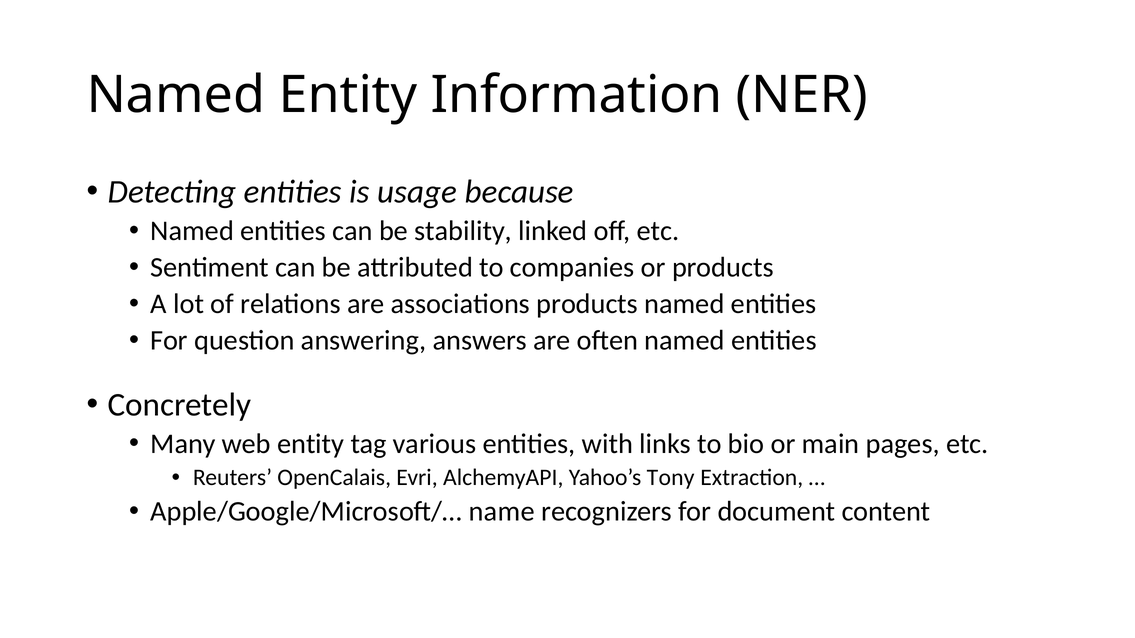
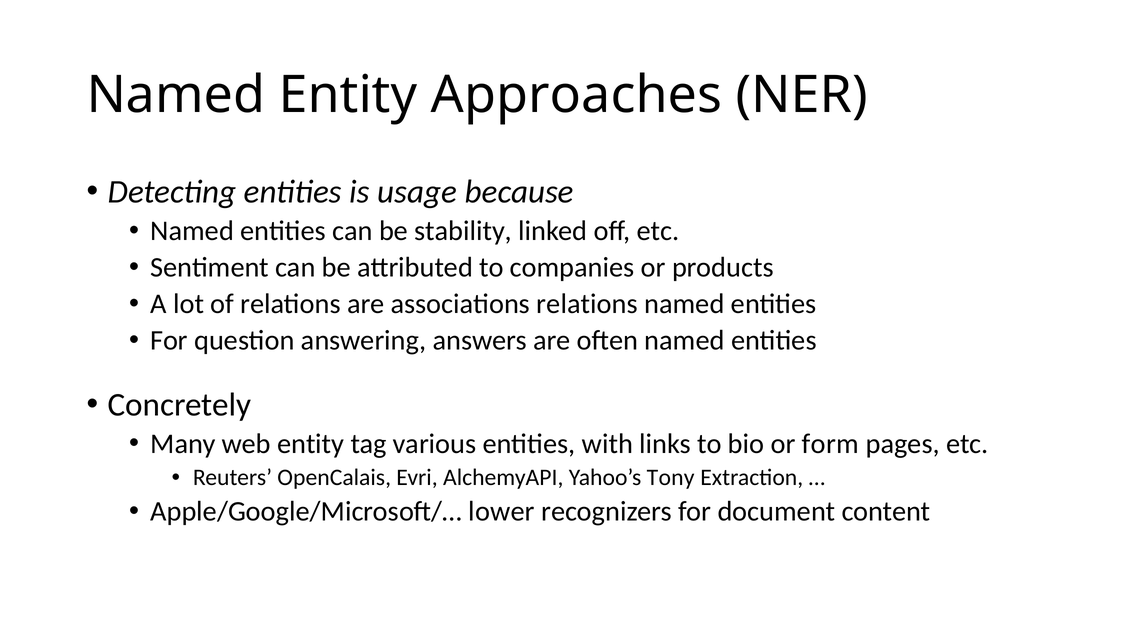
Information: Information -> Approaches (577, 95)
associations products: products -> relations (587, 304)
main: main -> form (830, 444)
name: name -> lower (502, 512)
